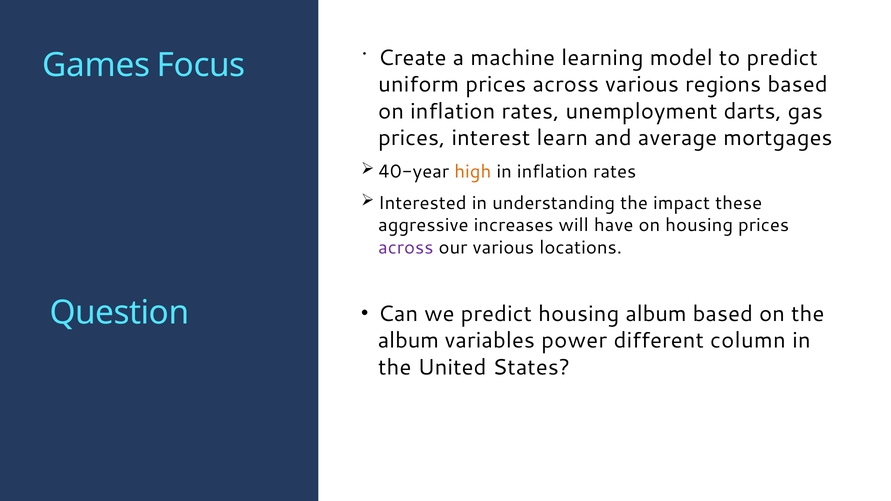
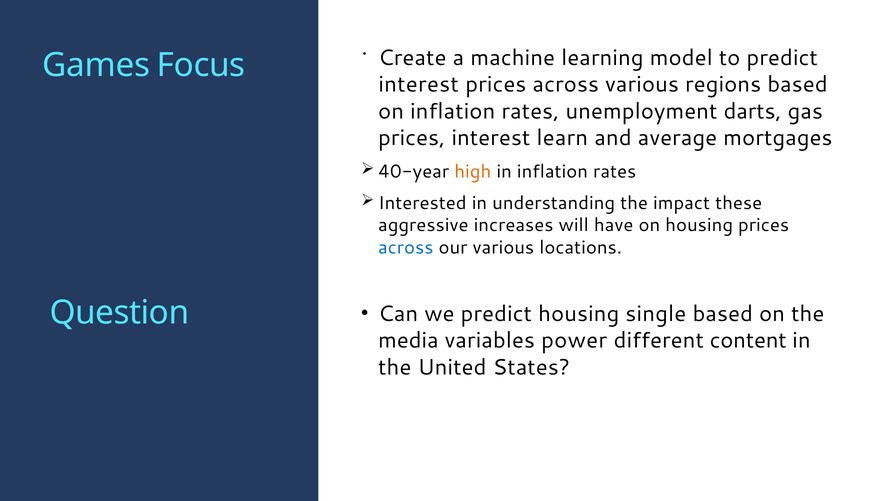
uniform: uniform -> interest (419, 84)
across colour: purple -> blue (406, 248)
housing album: album -> single (656, 314)
album: album -> media (408, 341)
column: column -> content (748, 341)
